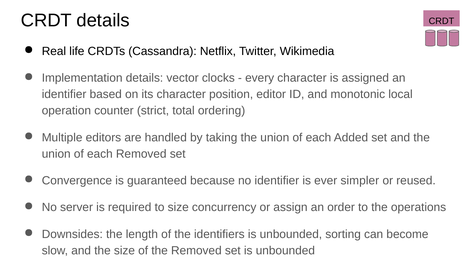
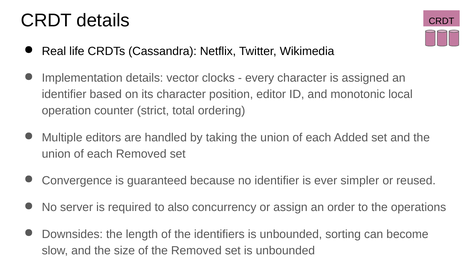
to size: size -> also (178, 207)
